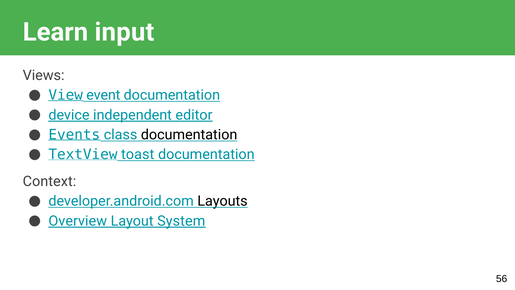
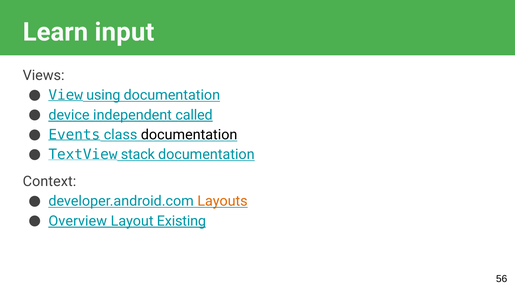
event: event -> using (103, 95)
editor: editor -> called (194, 115)
toast: toast -> stack (138, 154)
Layouts colour: black -> orange (222, 201)
System: System -> Existing (181, 221)
